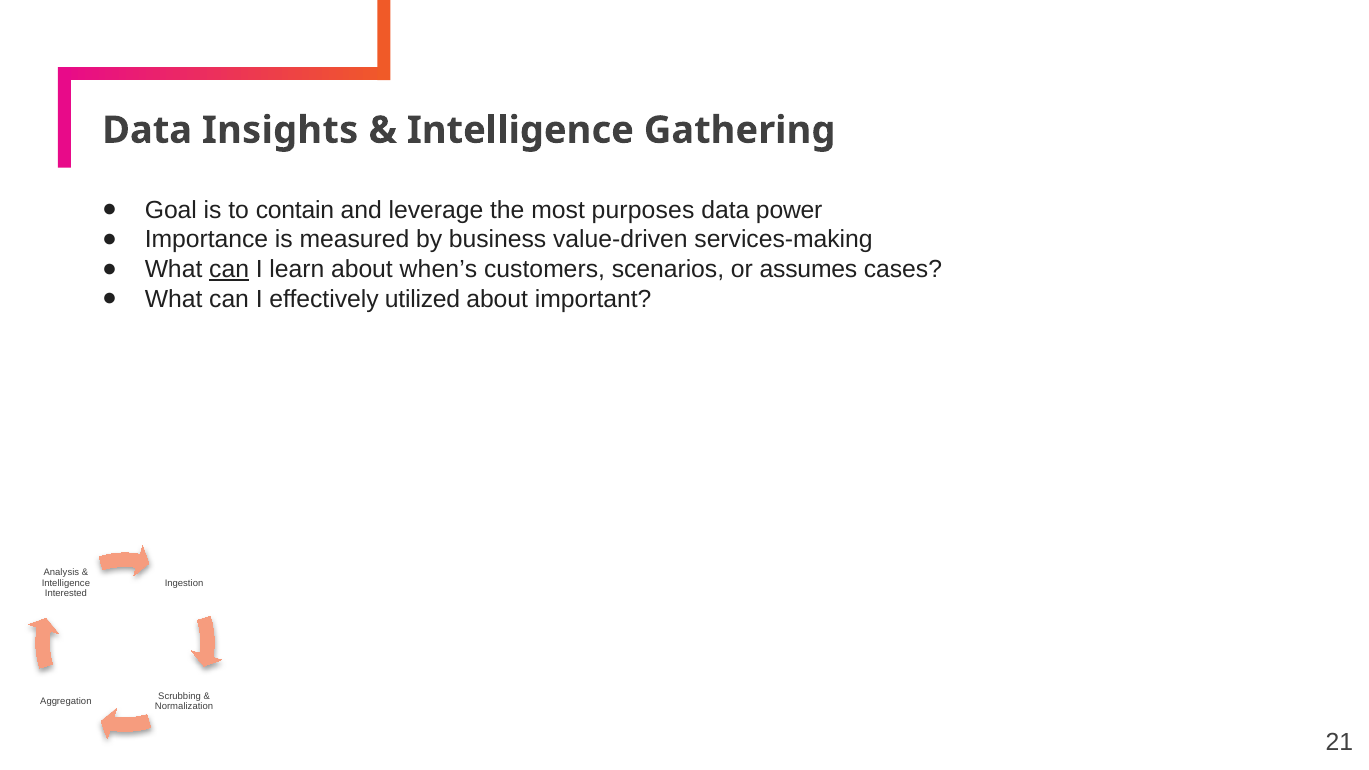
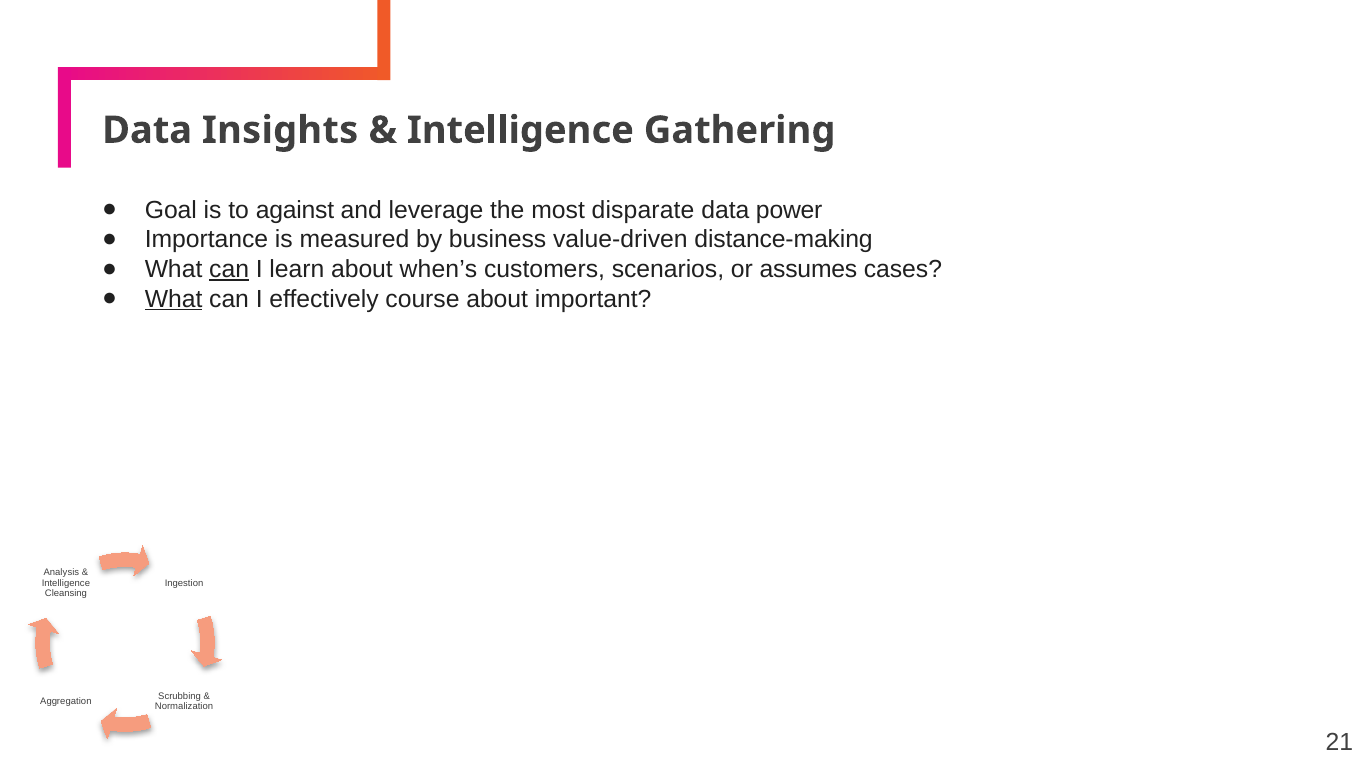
contain: contain -> against (295, 210)
purposes: purposes -> disparate (643, 210)
services-making: services-making -> distance-making (784, 240)
What underline: none -> present (174, 299)
utilized: utilized -> course (423, 299)
Interested: Interested -> Cleansing (66, 593)
